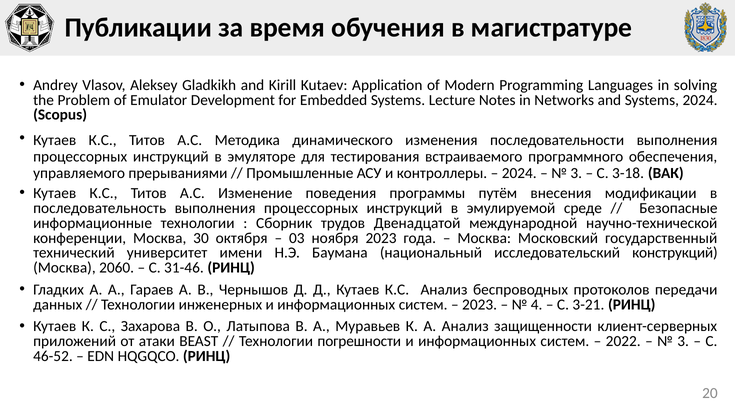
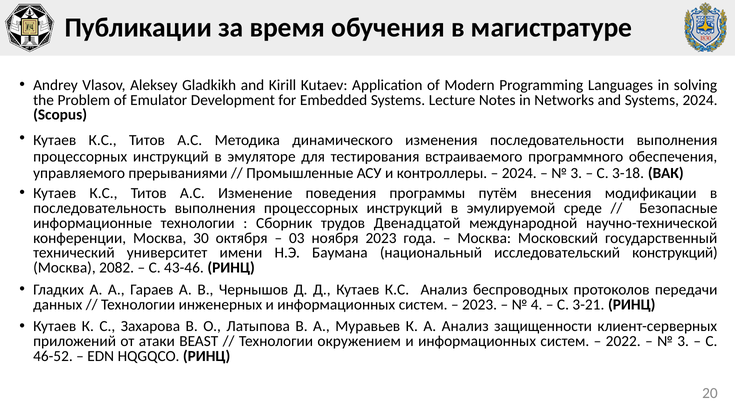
2060: 2060 -> 2082 (117, 267)
31-46: 31-46 -> 43-46 (184, 267)
погрешности: погрешности -> окружением (359, 341)
